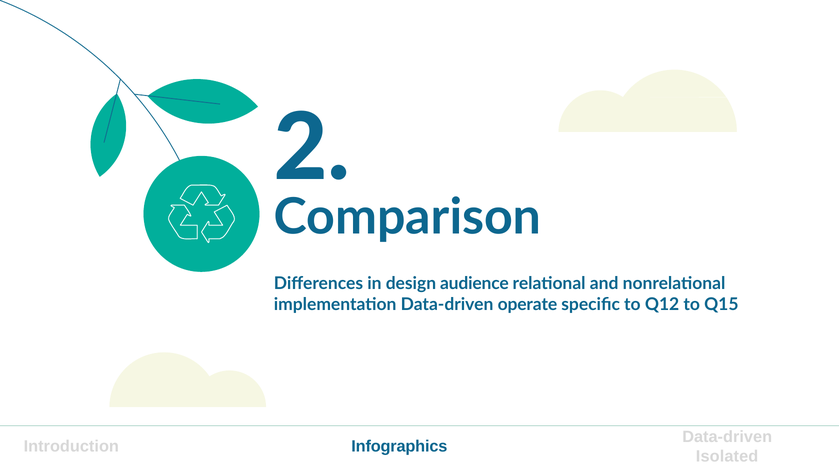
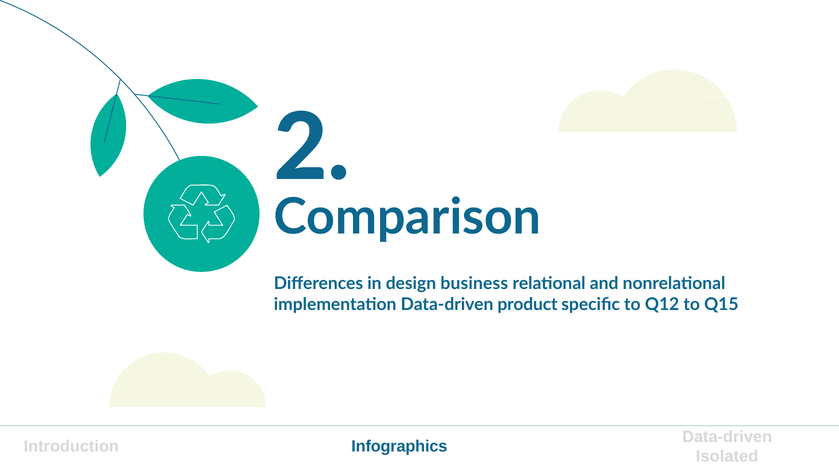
audience: audience -> business (474, 284)
operate: operate -> product (527, 305)
